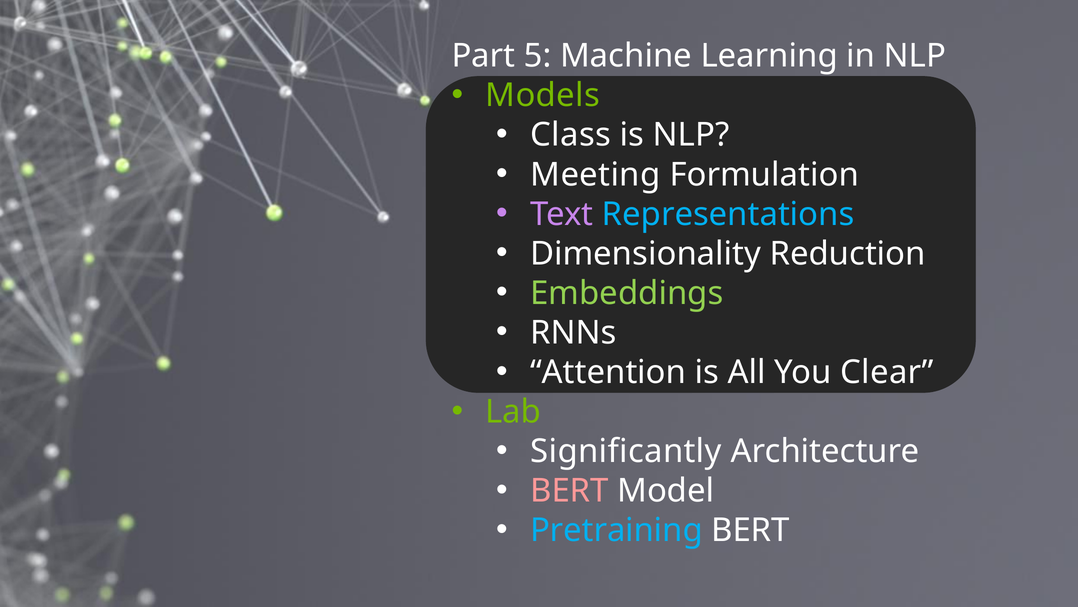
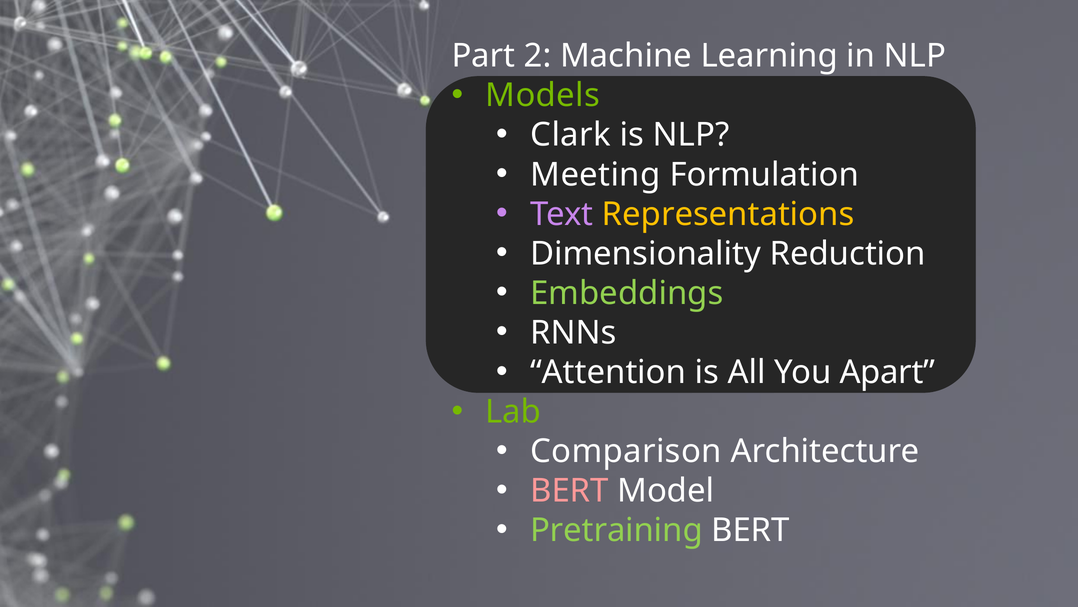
5: 5 -> 2 (538, 56)
Class: Class -> Clark (571, 135)
Representations colour: light blue -> yellow (728, 214)
Clear: Clear -> Apart (887, 372)
Significantly: Significantly -> Comparison (626, 451)
Pretraining colour: light blue -> light green (616, 530)
